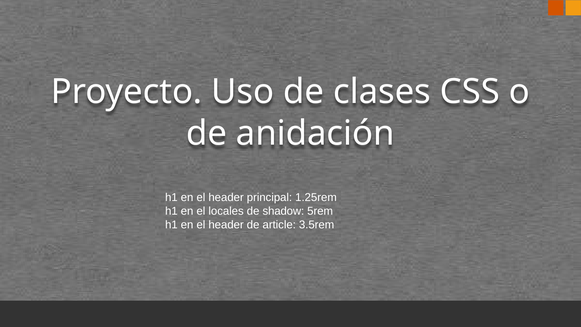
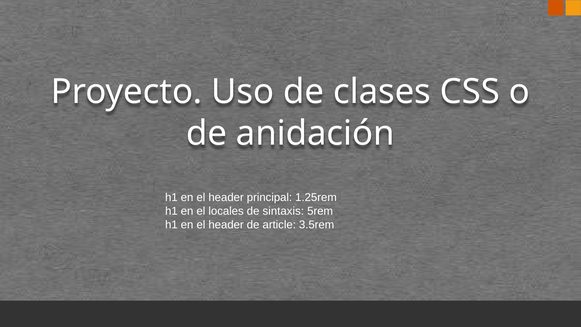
shadow: shadow -> sintaxis (283, 211)
